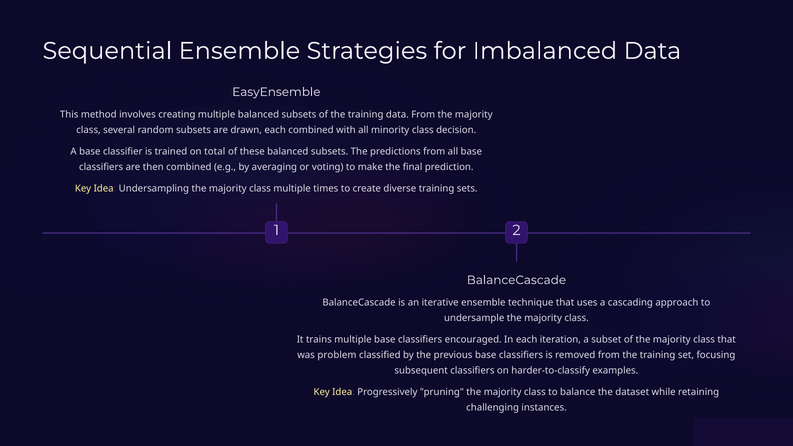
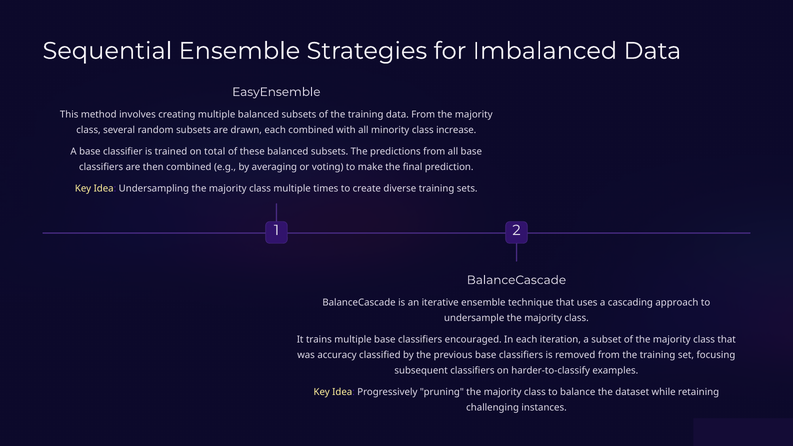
decision: decision -> increase (456, 130)
problem: problem -> accuracy (337, 355)
